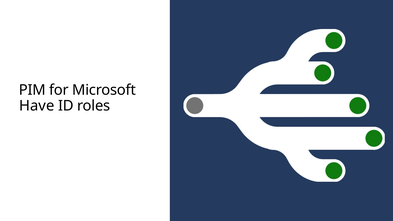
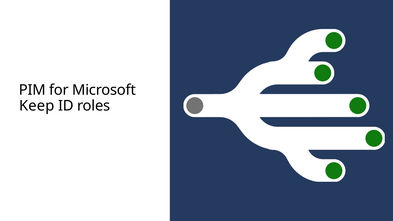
Have: Have -> Keep (37, 106)
